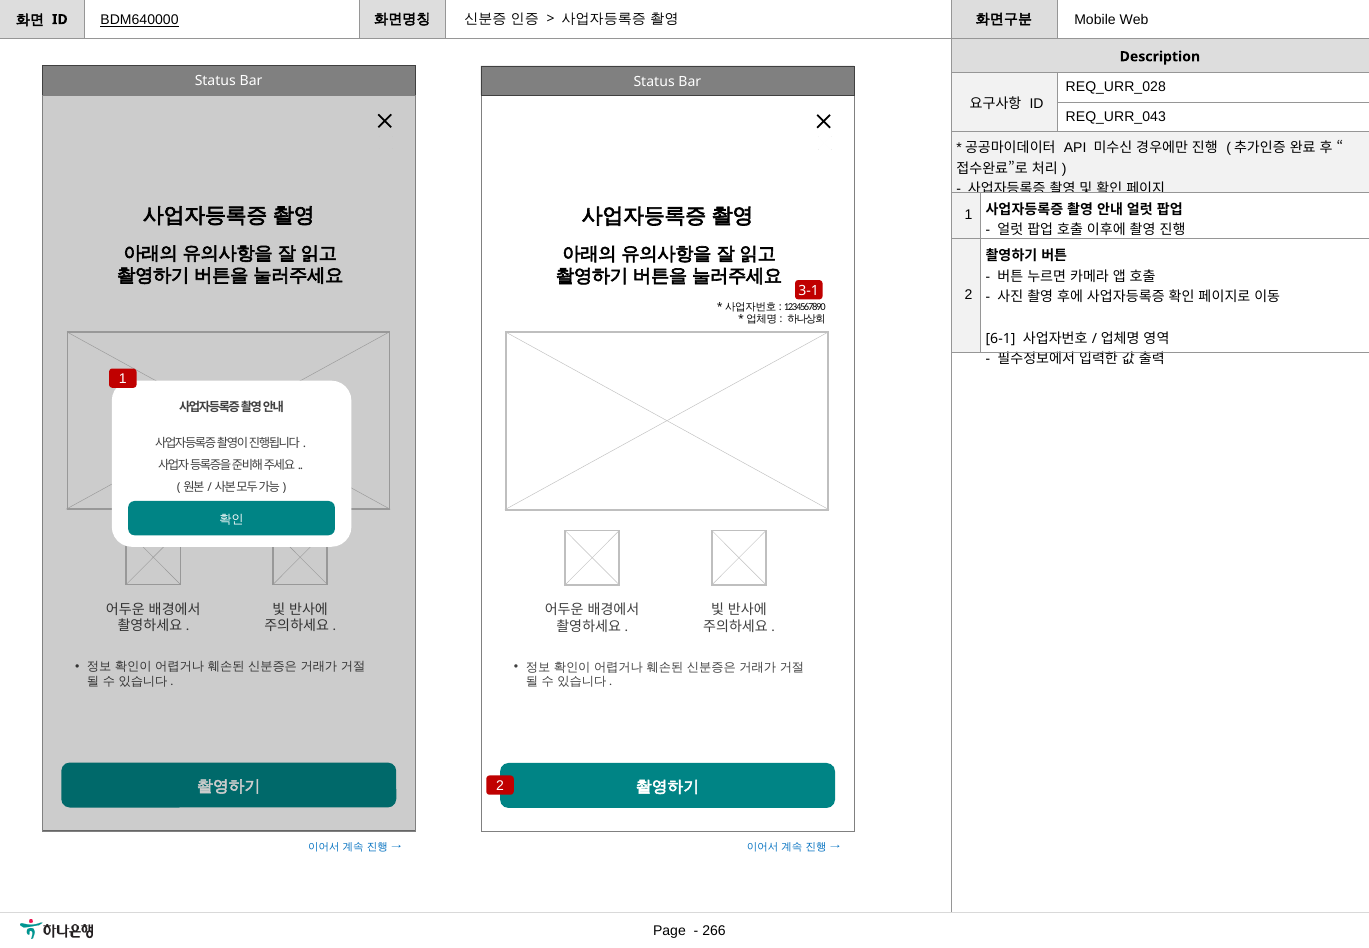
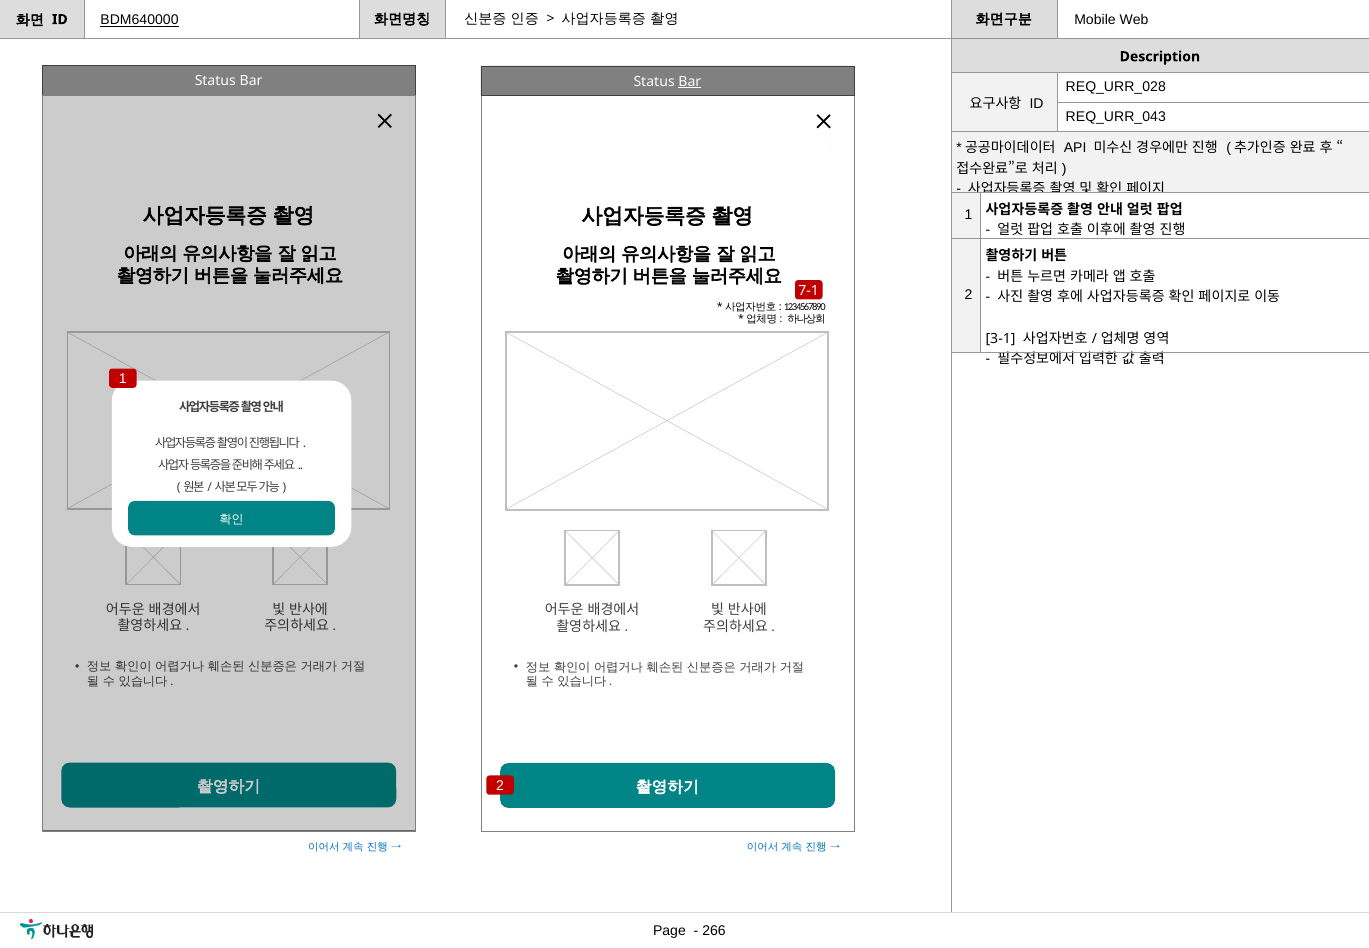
Bar underline: none -> present (690, 82)
3-1: 3-1 -> 7-1 (809, 291)
6-1: 6-1 -> 3-1 (1001, 338)
